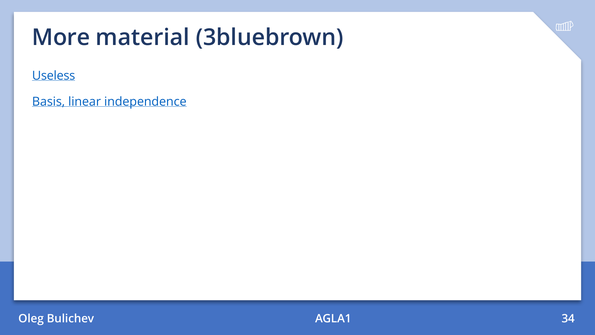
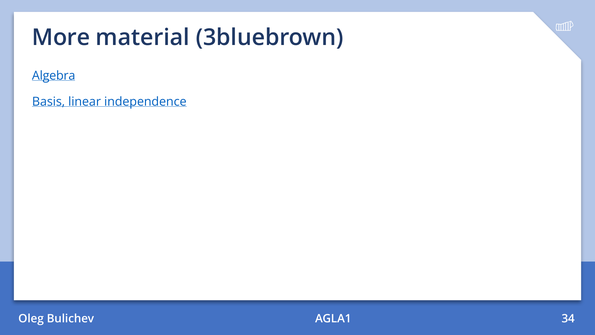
Useless: Useless -> Algebra (54, 76)
